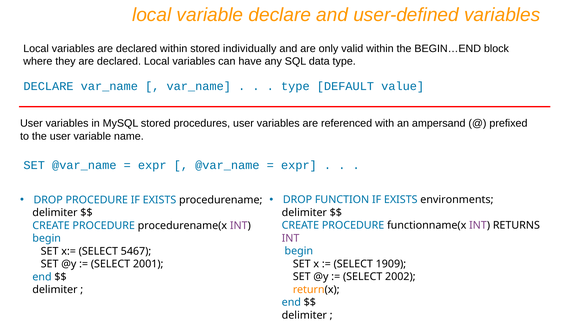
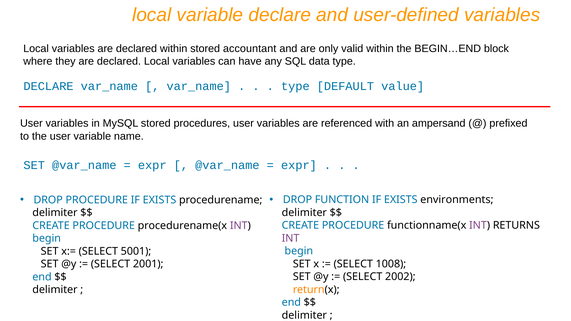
individually: individually -> accountant (250, 49)
5467: 5467 -> 5001 (136, 251)
1909: 1909 -> 1008 (391, 264)
